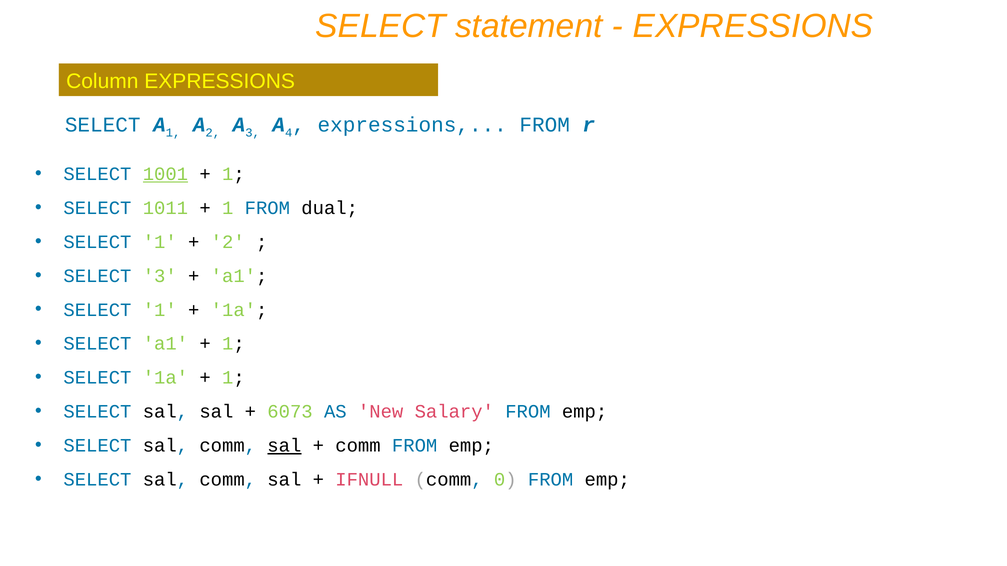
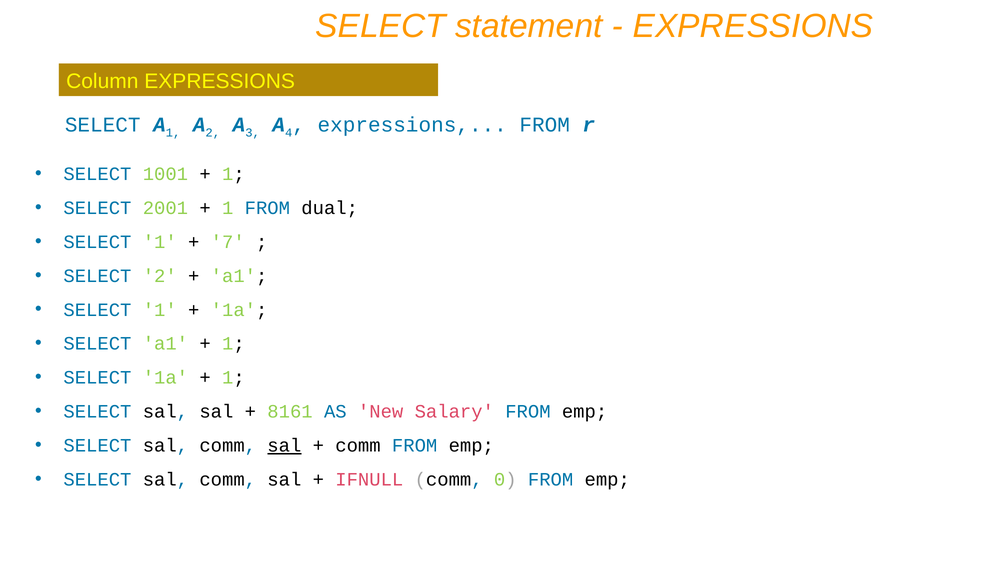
1001 underline: present -> none (165, 174)
1011: 1011 -> 2001 (165, 208)
2: 2 -> 7 (228, 242)
SELECT 3: 3 -> 2 (160, 276)
6073: 6073 -> 8161 (290, 412)
